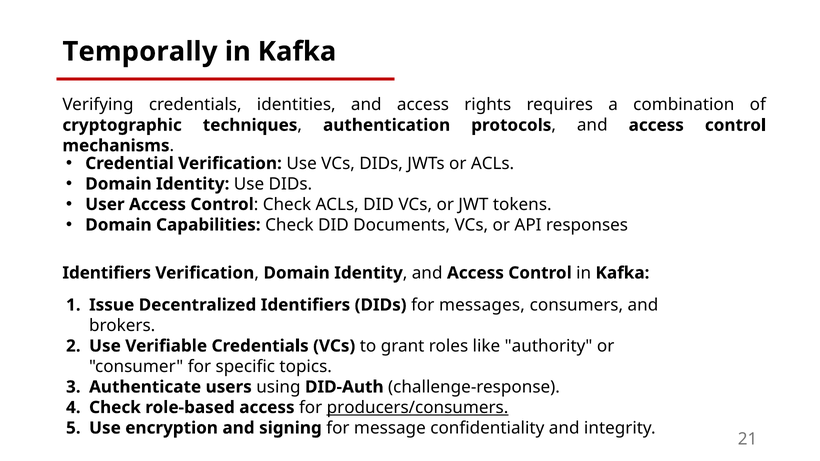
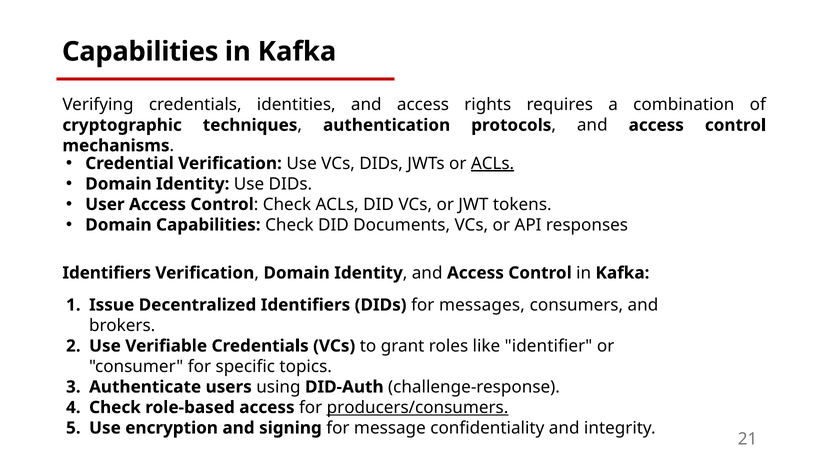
Temporally: Temporally -> Capabilities (140, 52)
ACLs underline: none -> present (493, 163)
authority: authority -> identifier (549, 346)
